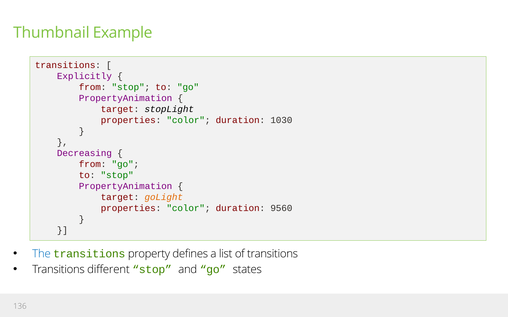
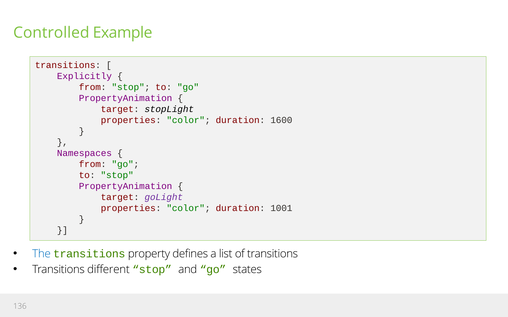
Thumbnail: Thumbnail -> Controlled (51, 33)
1030: 1030 -> 1600 (281, 120)
Decreasing: Decreasing -> Namespaces (84, 153)
goLight colour: orange -> purple (164, 197)
9560: 9560 -> 1001 (281, 208)
